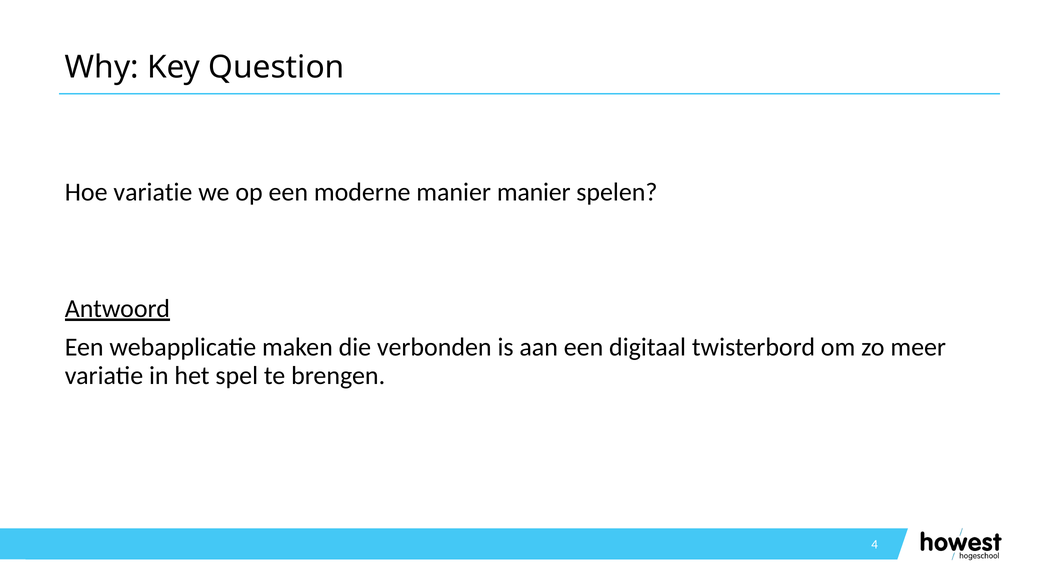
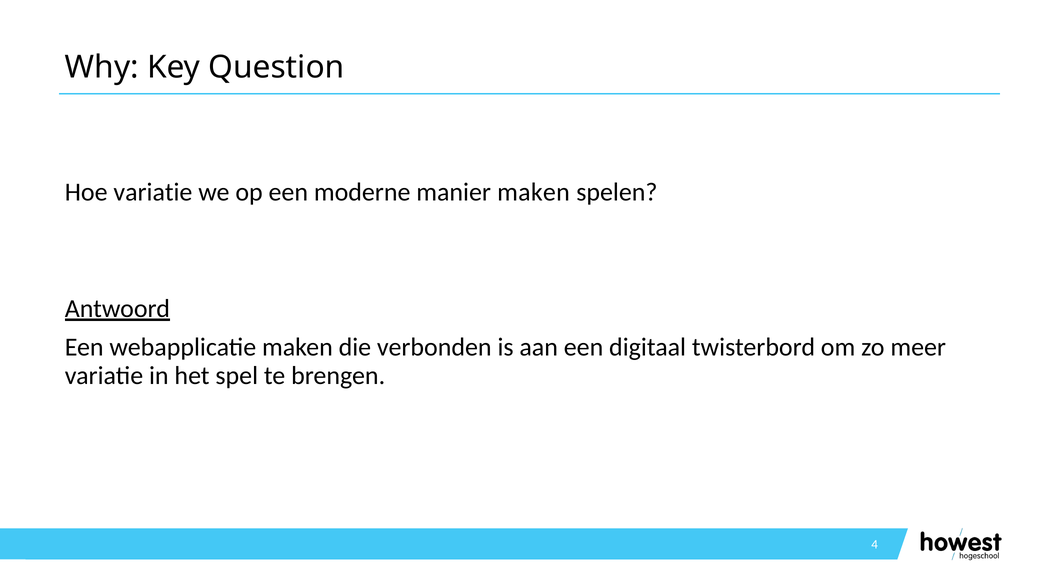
manier manier: manier -> maken (533, 192)
